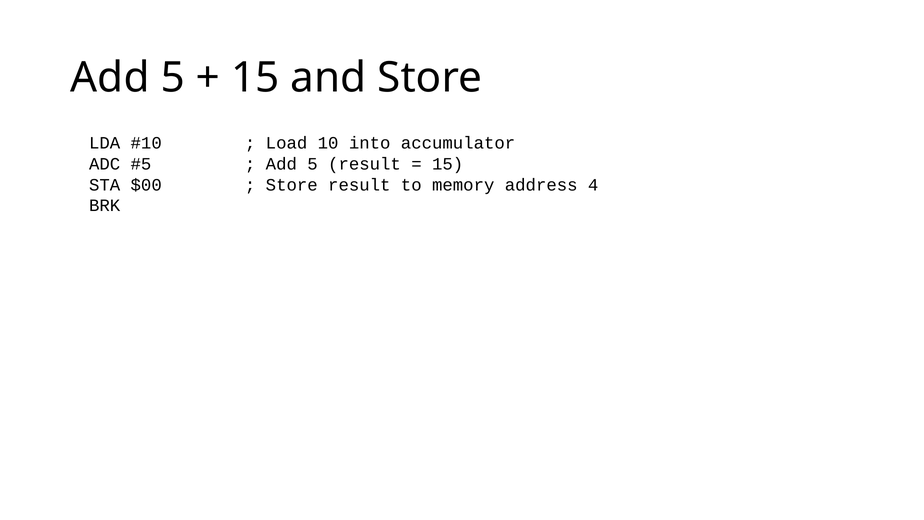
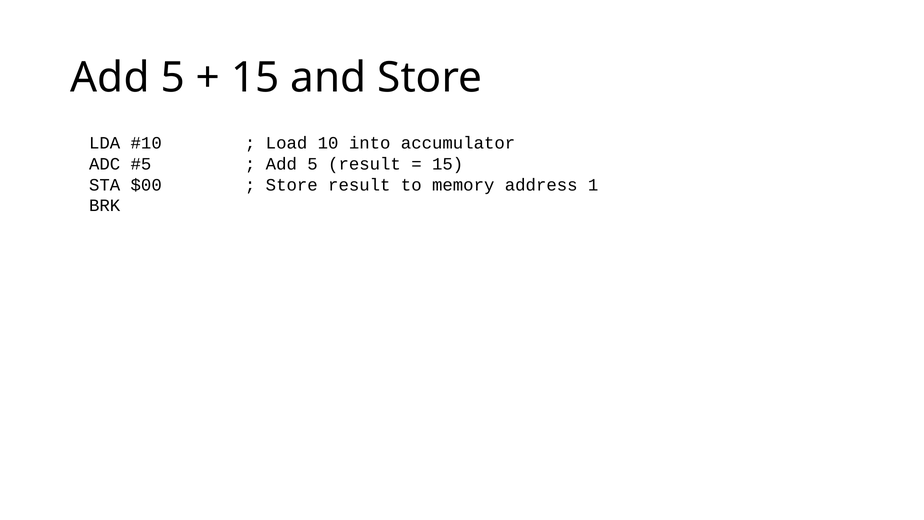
4: 4 -> 1 (593, 185)
